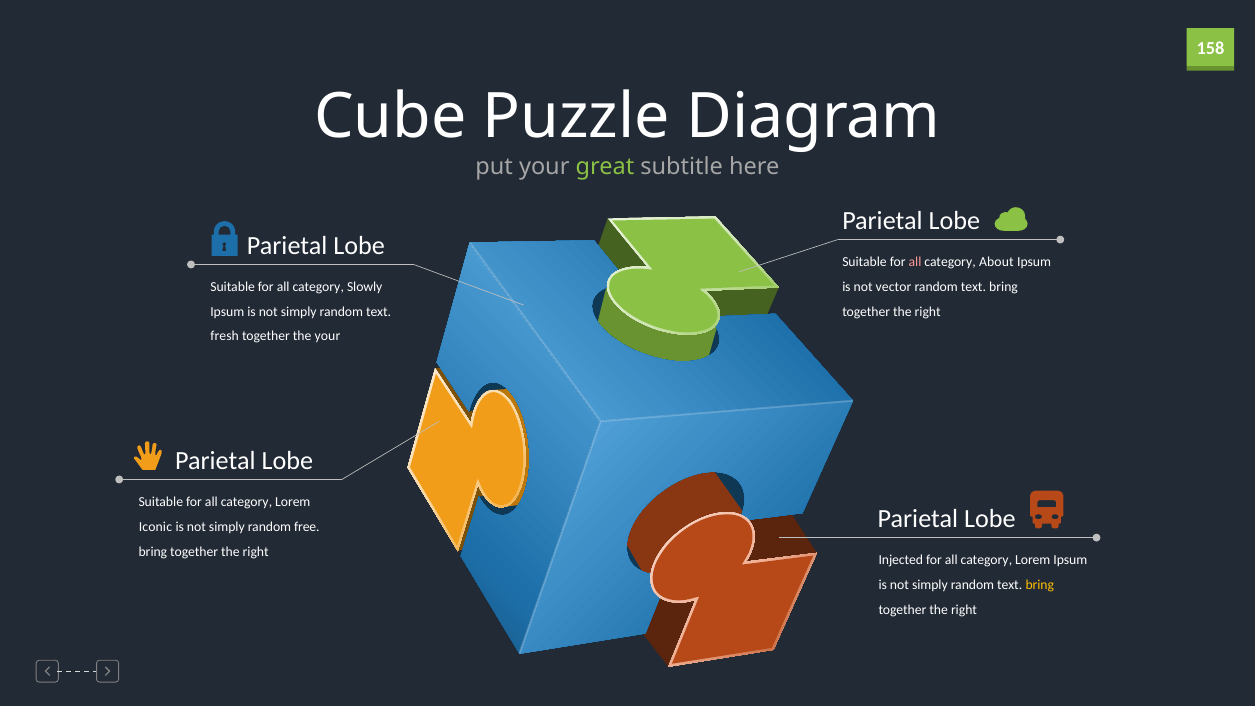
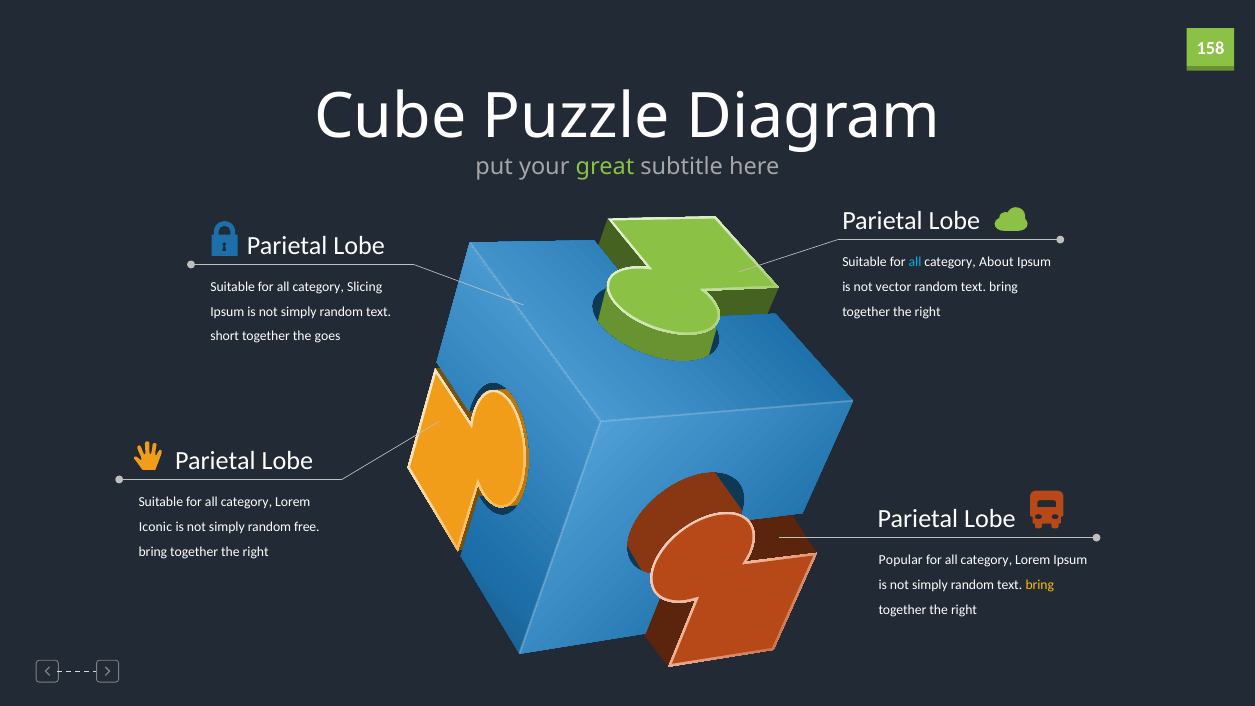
all colour: pink -> light blue (915, 262)
Slowly: Slowly -> Slicing (365, 287)
fresh: fresh -> short (225, 336)
the your: your -> goes (327, 336)
Injected: Injected -> Popular (901, 560)
